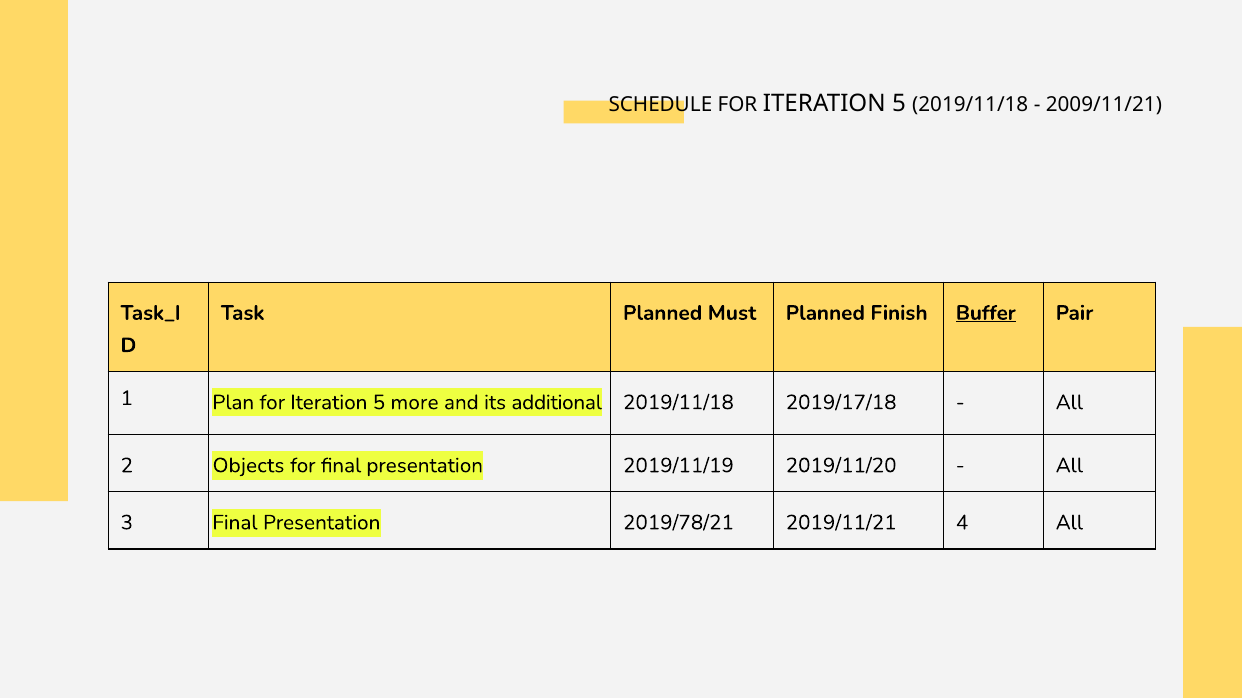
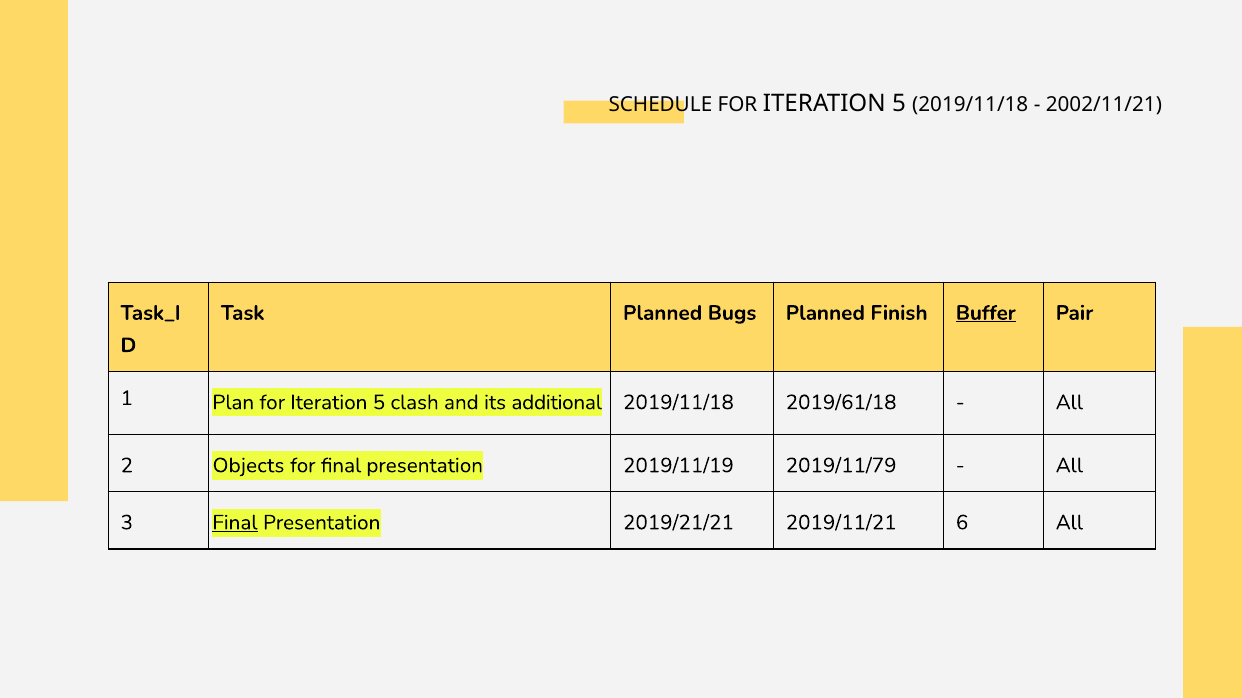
2009/11/21: 2009/11/21 -> 2002/11/21 (1104, 105)
Must: Must -> Bugs (732, 313)
more: more -> clash (415, 403)
2019/17/18: 2019/17/18 -> 2019/61/18 (841, 403)
2019/11/20: 2019/11/20 -> 2019/11/79 (841, 466)
Final underline: none -> present (235, 523)
2019/78/21: 2019/78/21 -> 2019/21/21 (678, 523)
4: 4 -> 6 (962, 523)
